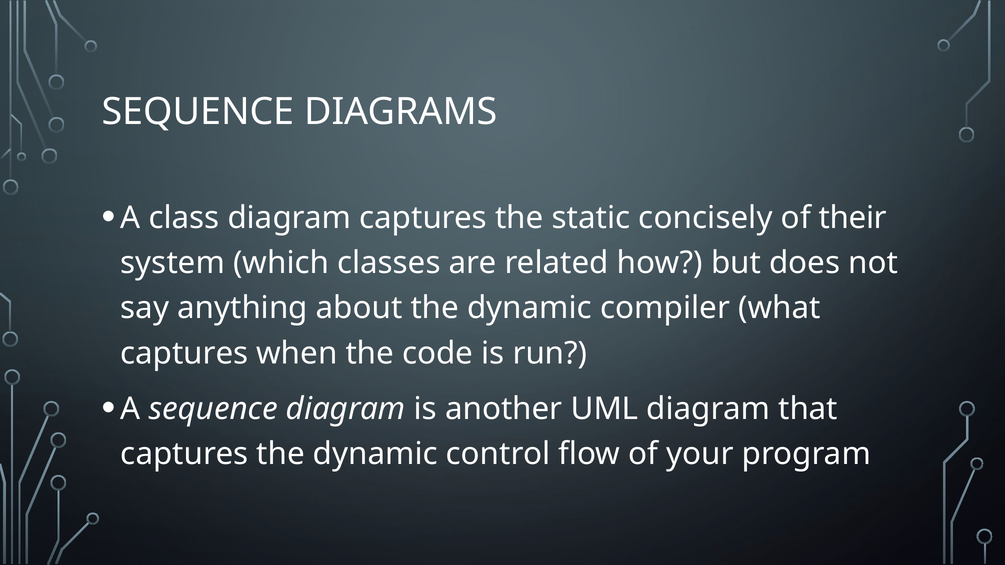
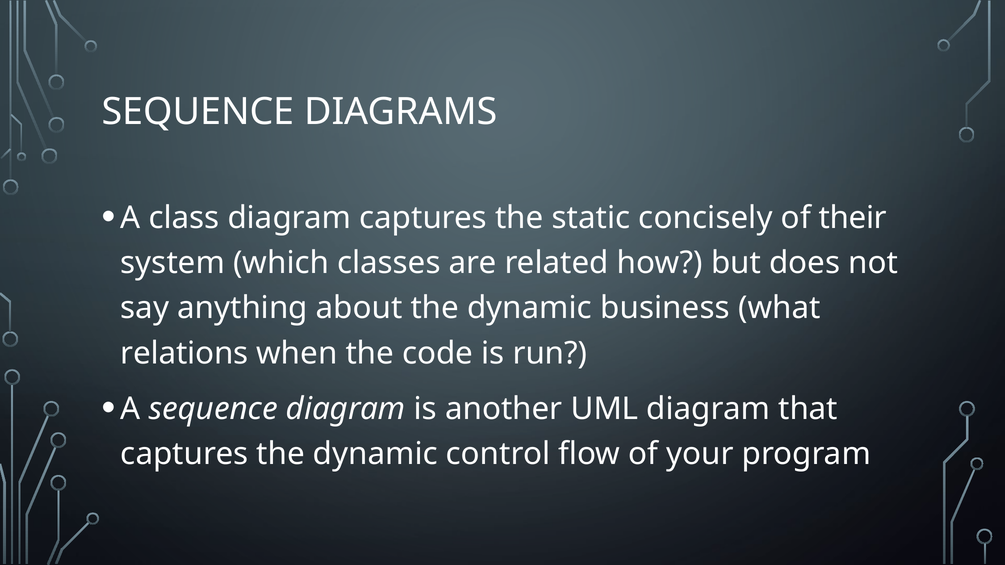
compiler: compiler -> business (665, 308)
captures: captures -> relations (184, 353)
